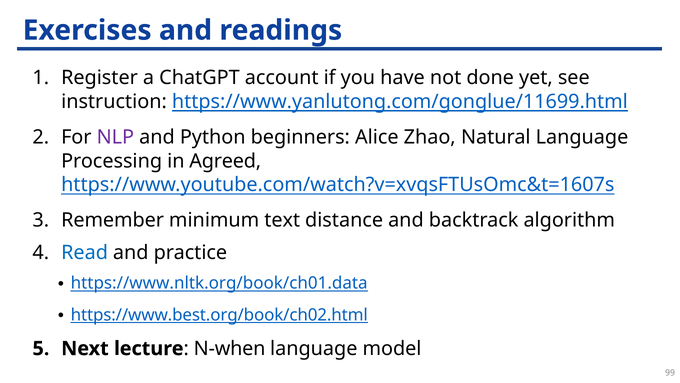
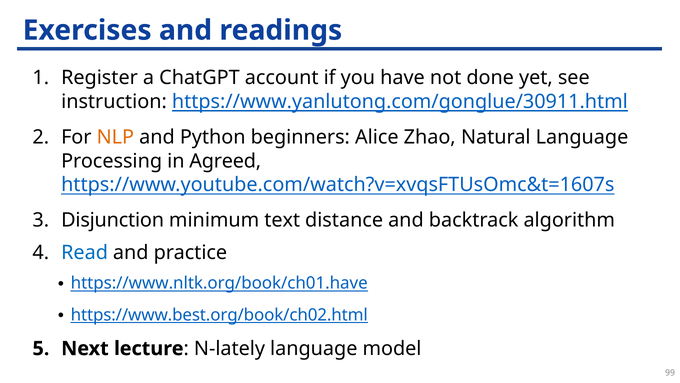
https://www.yanlutong.com/gonglue/11699.html: https://www.yanlutong.com/gonglue/11699.html -> https://www.yanlutong.com/gonglue/30911.html (400, 101)
NLP colour: purple -> orange (115, 137)
Remember: Remember -> Disjunction (113, 220)
https://www.nltk.org/book/ch01.data: https://www.nltk.org/book/ch01.data -> https://www.nltk.org/book/ch01.have (219, 283)
N-when: N-when -> N-lately (230, 348)
